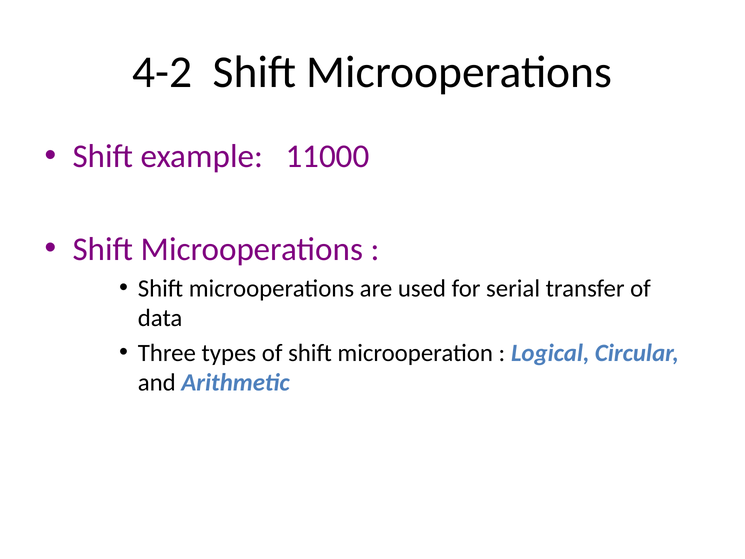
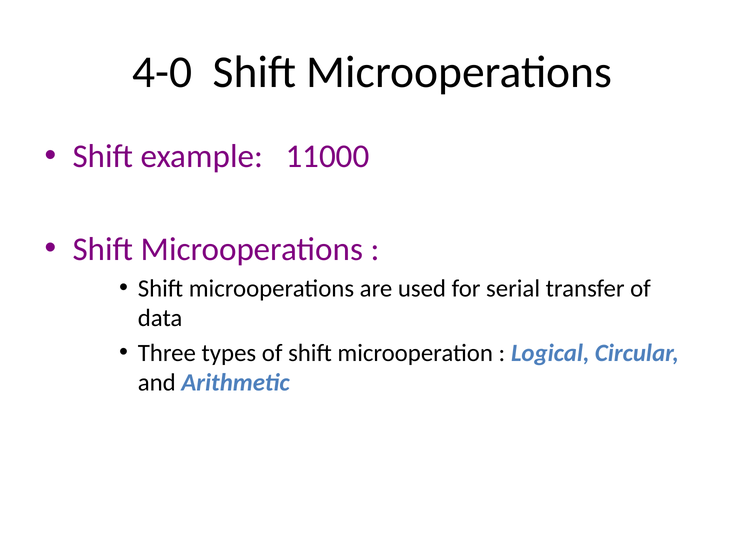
4-2: 4-2 -> 4-0 (162, 72)
